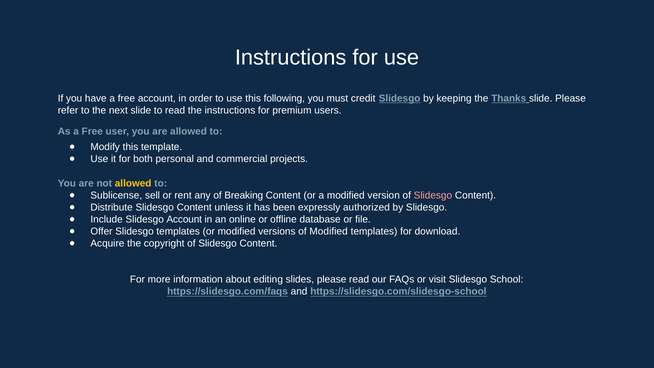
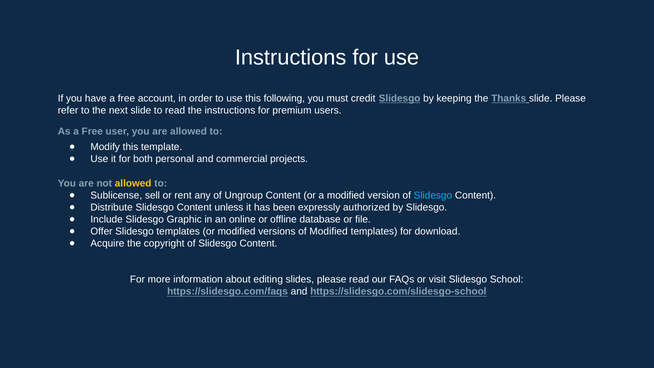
Breaking: Breaking -> Ungroup (244, 196)
Slidesgo colour: pink -> light blue (433, 196)
Slidesgo Account: Account -> Graphic (184, 220)
